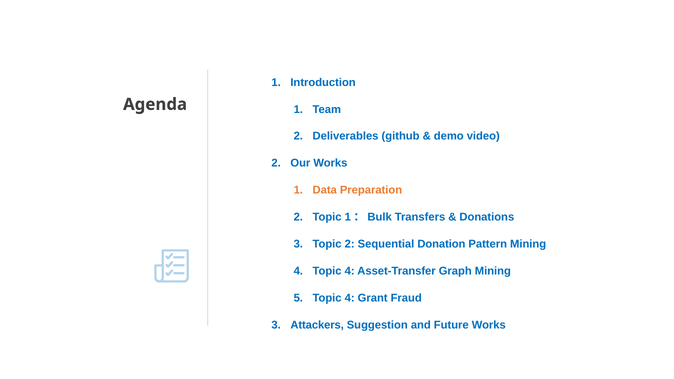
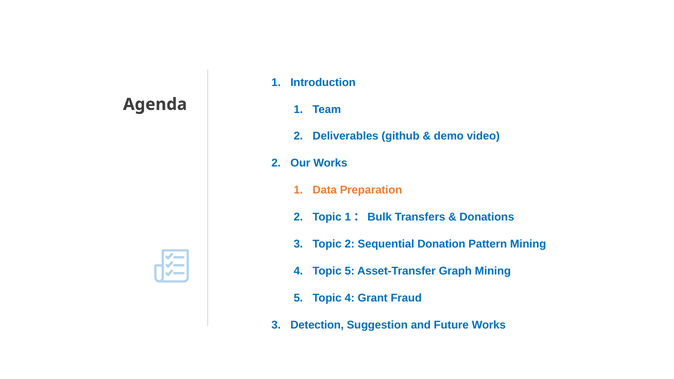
4 Topic 4: 4 -> 5 (350, 271)
Attackers: Attackers -> Detection (317, 325)
